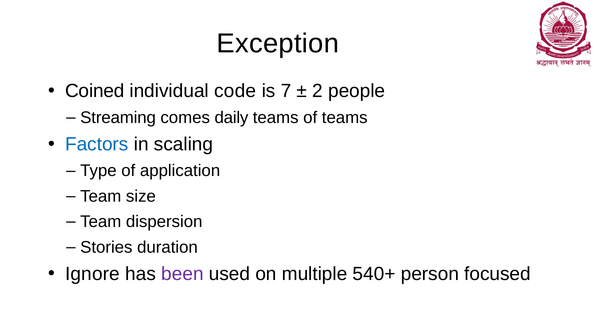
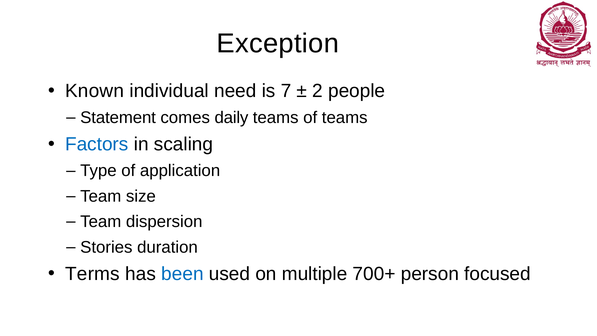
Coined: Coined -> Known (95, 91)
code: code -> need (235, 91)
Streaming: Streaming -> Statement (118, 117)
Ignore: Ignore -> Terms (92, 274)
been colour: purple -> blue (182, 274)
540+: 540+ -> 700+ (374, 274)
